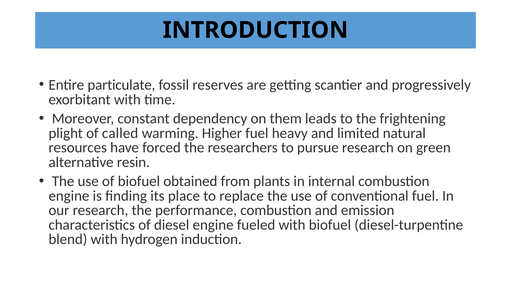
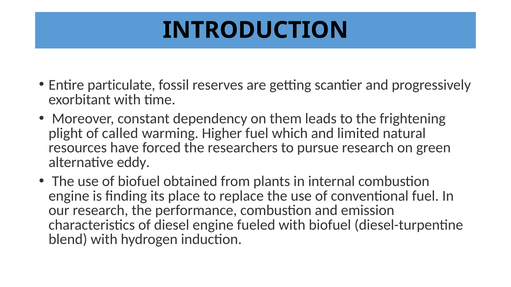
heavy: heavy -> which (290, 133)
resin: resin -> eddy (133, 162)
